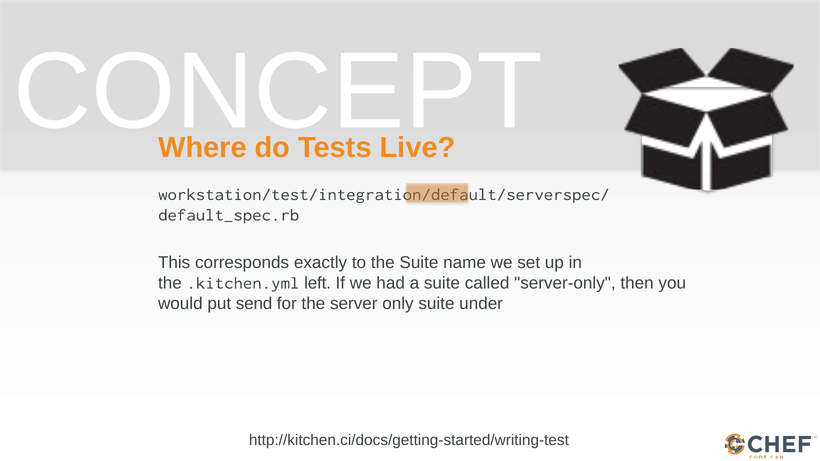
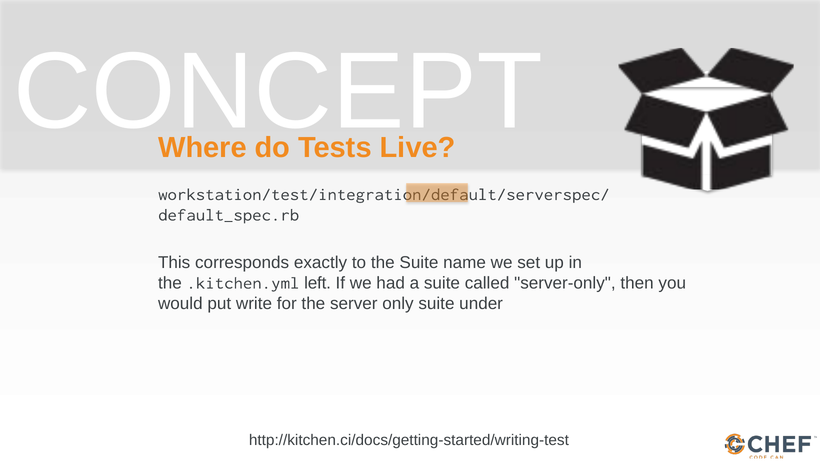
send: send -> write (254, 304)
